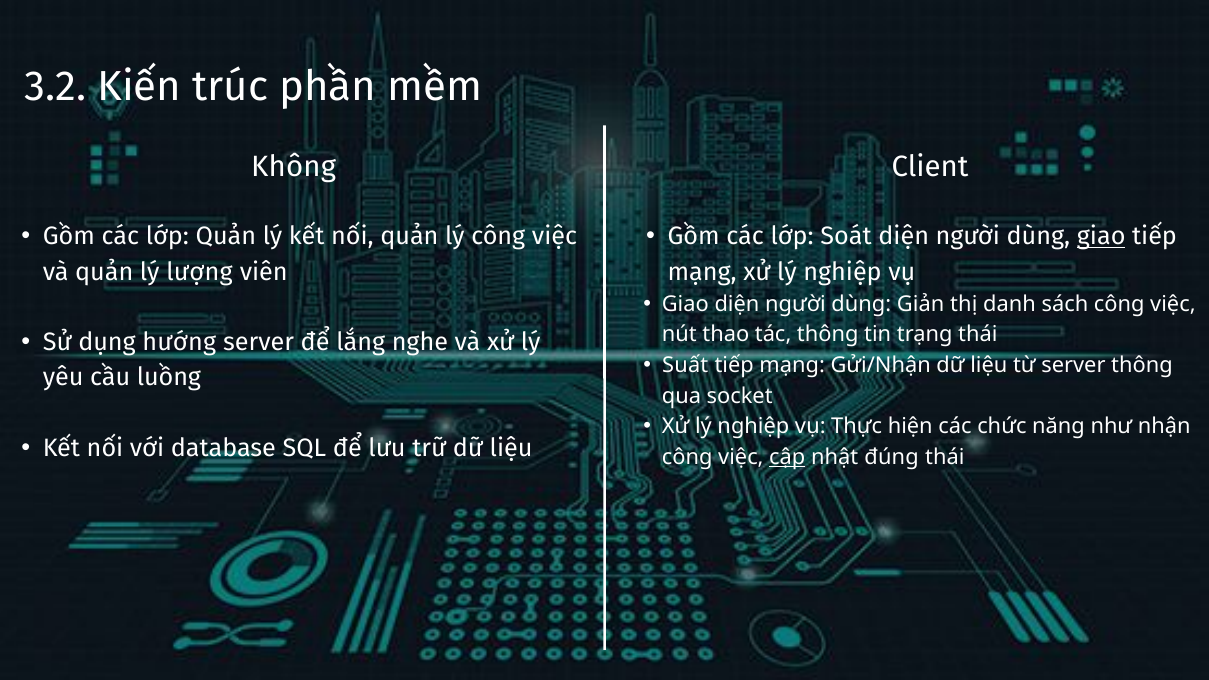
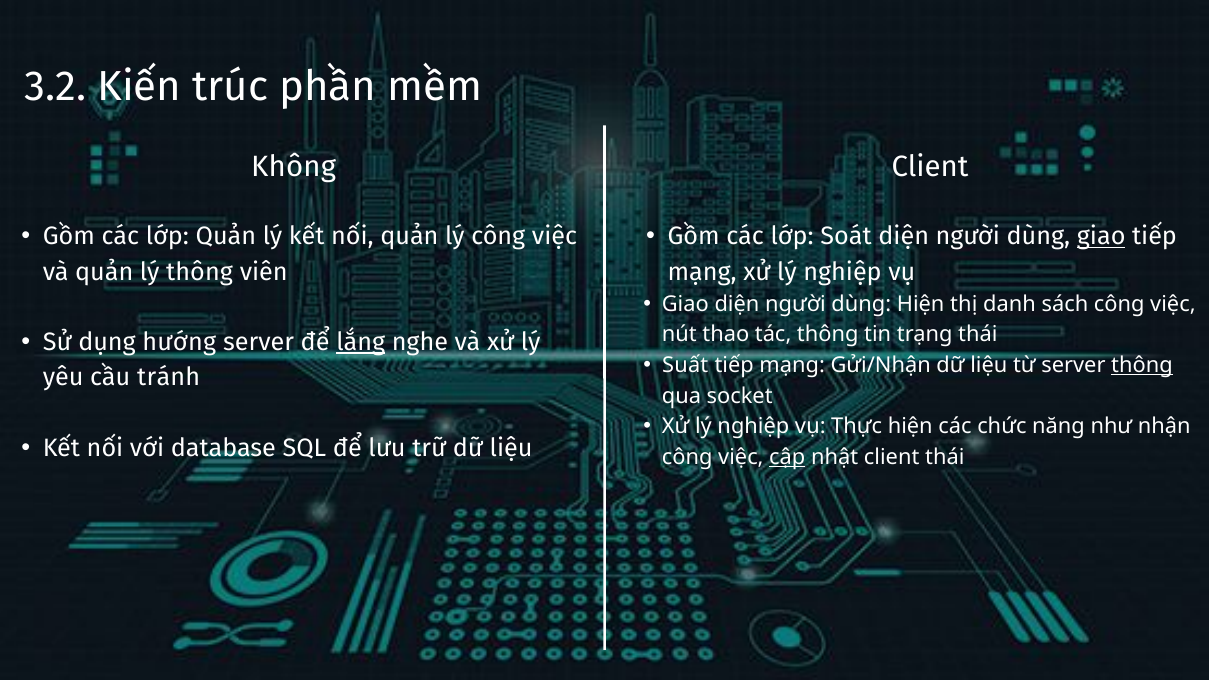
lý lượng: lượng -> thông (200, 272)
dùng Giản: Giản -> Hiện (921, 304)
lắng underline: none -> present (361, 342)
thông underline: none -> present (1142, 365)
luồng: luồng -> tránh (169, 378)
nhật đúng: đúng -> client (892, 457)
